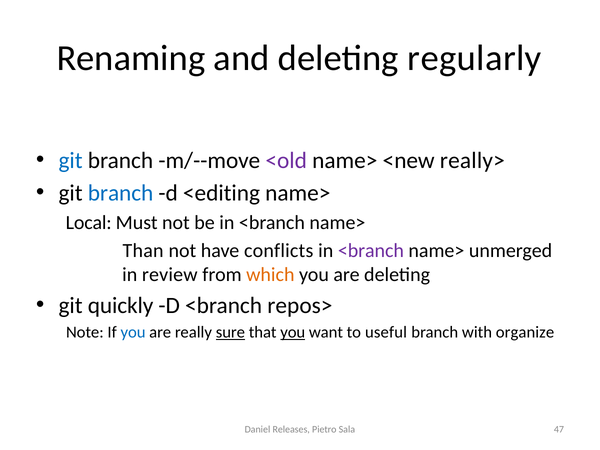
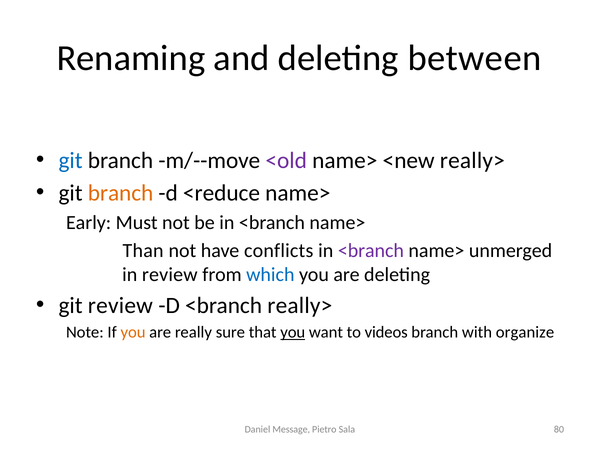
regularly: regularly -> between (474, 58)
branch colour: blue -> orange (121, 193)
<editing: <editing -> <reduce (222, 193)
Local: Local -> Early (89, 223)
which colour: orange -> blue (270, 275)
git quickly: quickly -> review (120, 306)
<branch repos>: repos> -> really> (300, 306)
you colour: blue -> orange (133, 332)
sure underline: present -> none (230, 332)
useful: useful -> videos (386, 332)
Releases: Releases -> Message (291, 430)
47: 47 -> 80 (559, 430)
